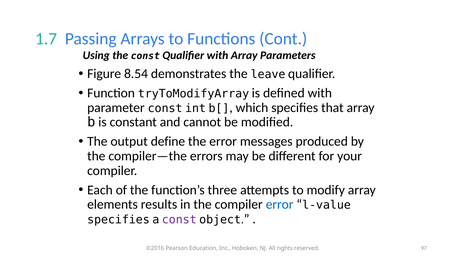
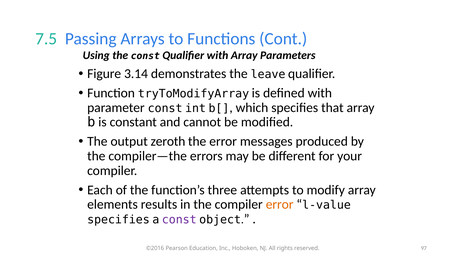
1.7: 1.7 -> 7.5 (46, 39)
8.54: 8.54 -> 3.14 (136, 74)
define: define -> zeroth (168, 141)
error colour: blue -> orange (280, 204)
